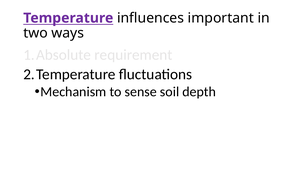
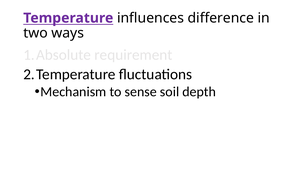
important: important -> difference (221, 18)
